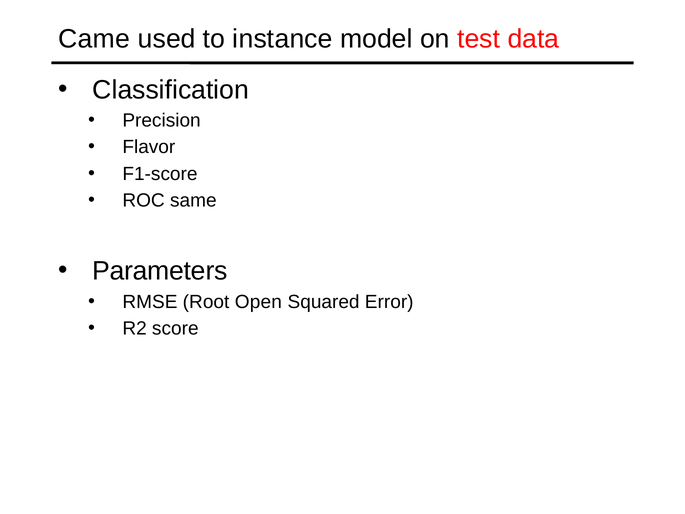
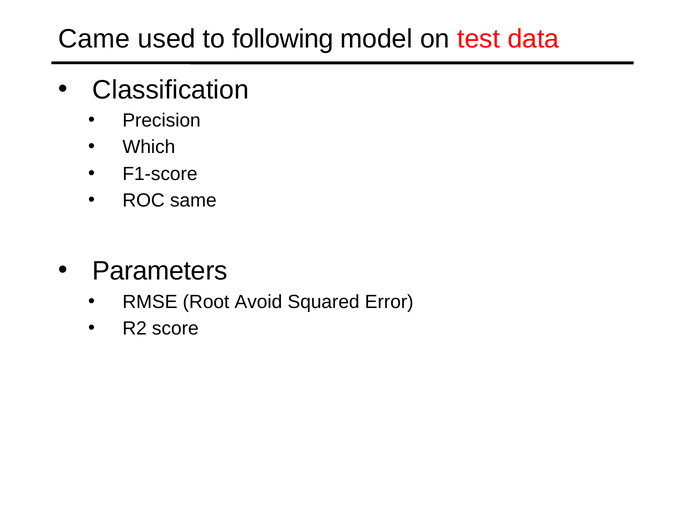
instance: instance -> following (283, 39)
Flavor: Flavor -> Which (149, 147)
Open: Open -> Avoid (258, 302)
